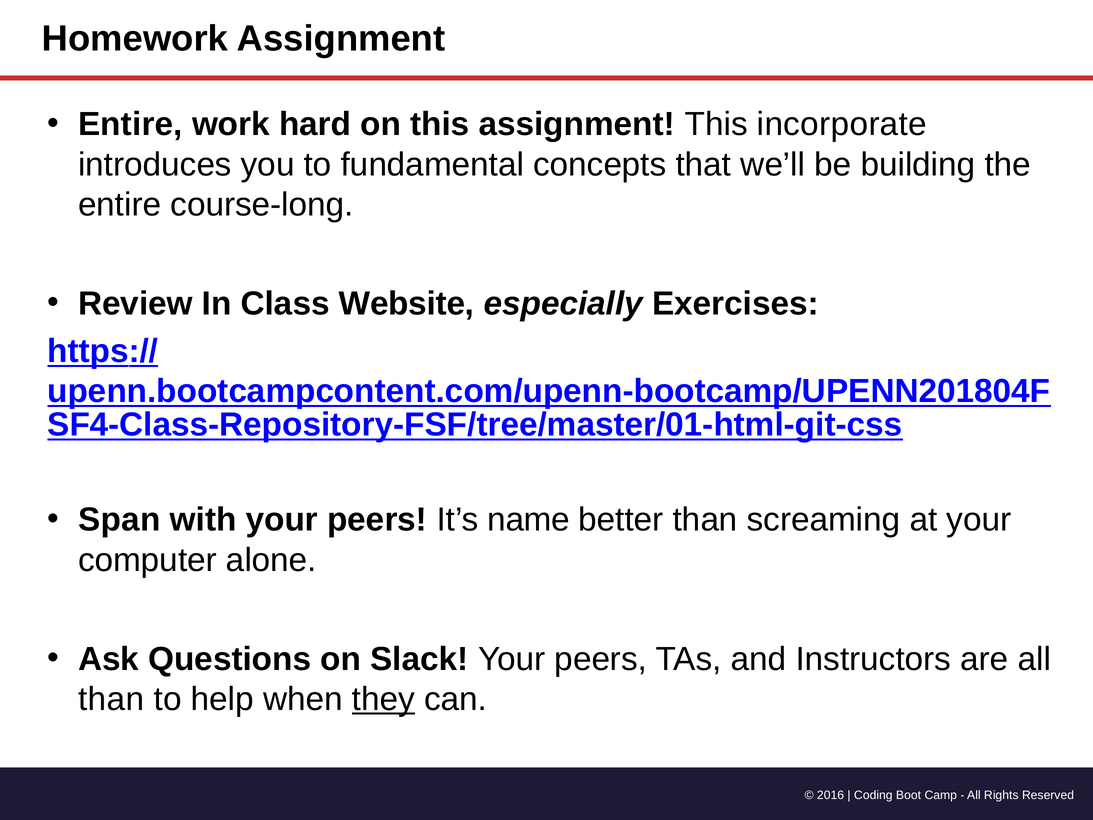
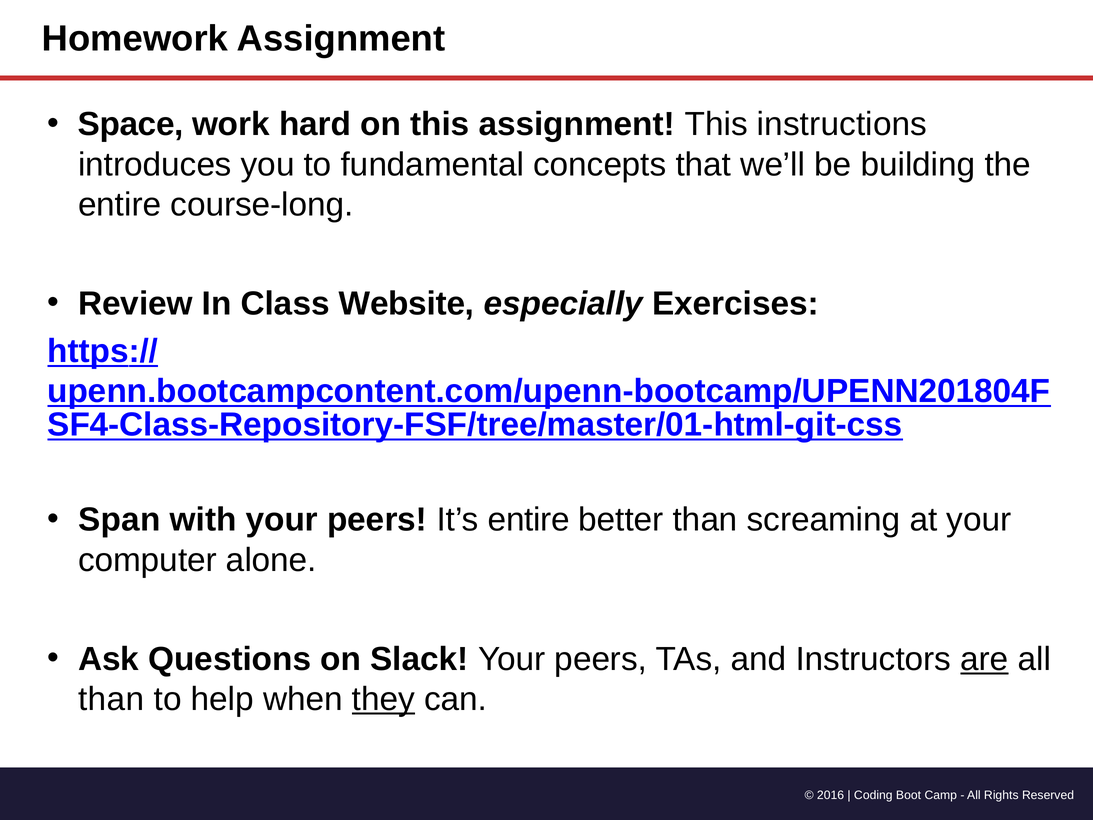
Entire: Entire -> Space (131, 124)
incorporate: incorporate -> instructions (842, 124)
It’s name: name -> entire (529, 520)
are underline: none -> present (984, 659)
